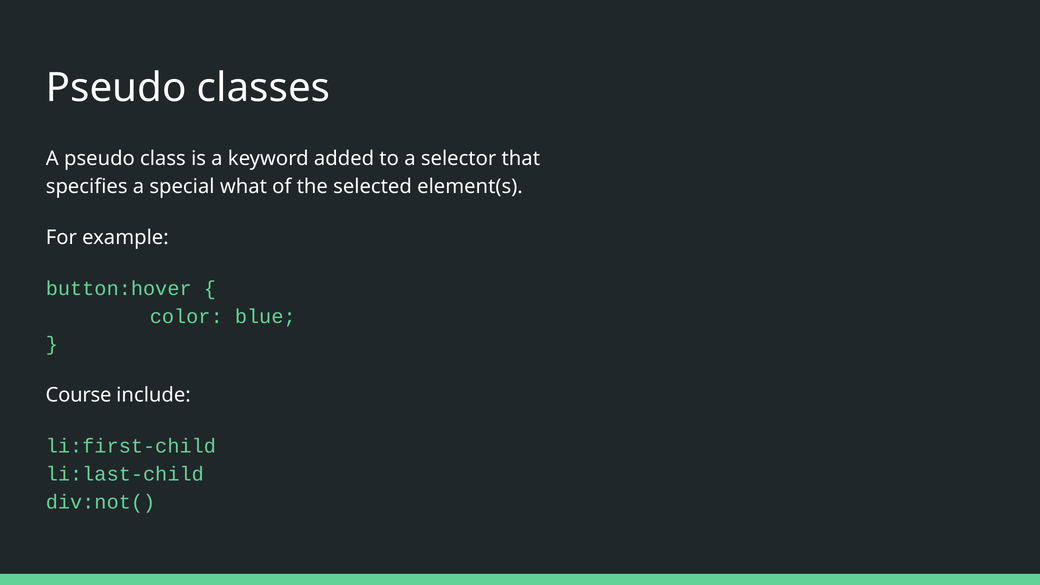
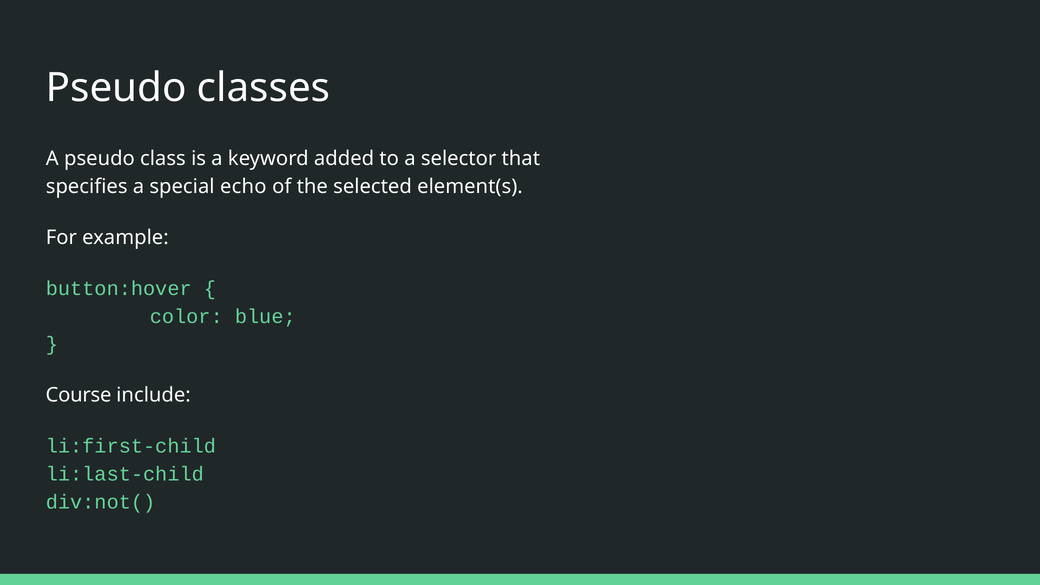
what: what -> echo (243, 187)
